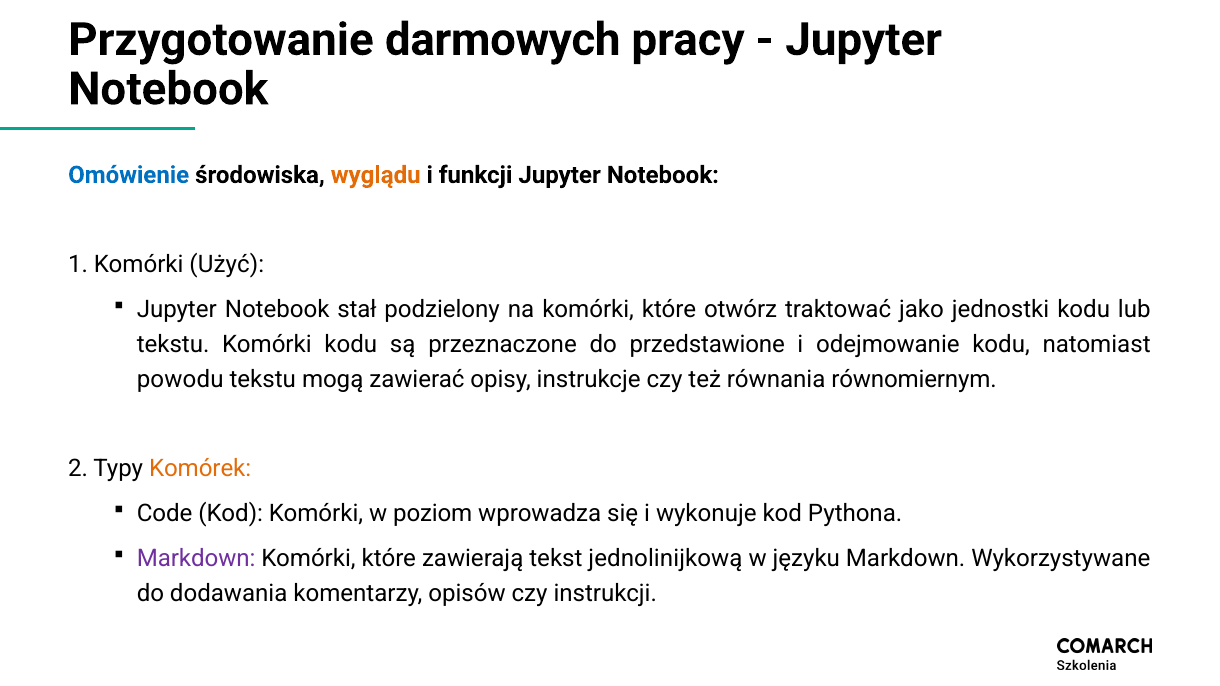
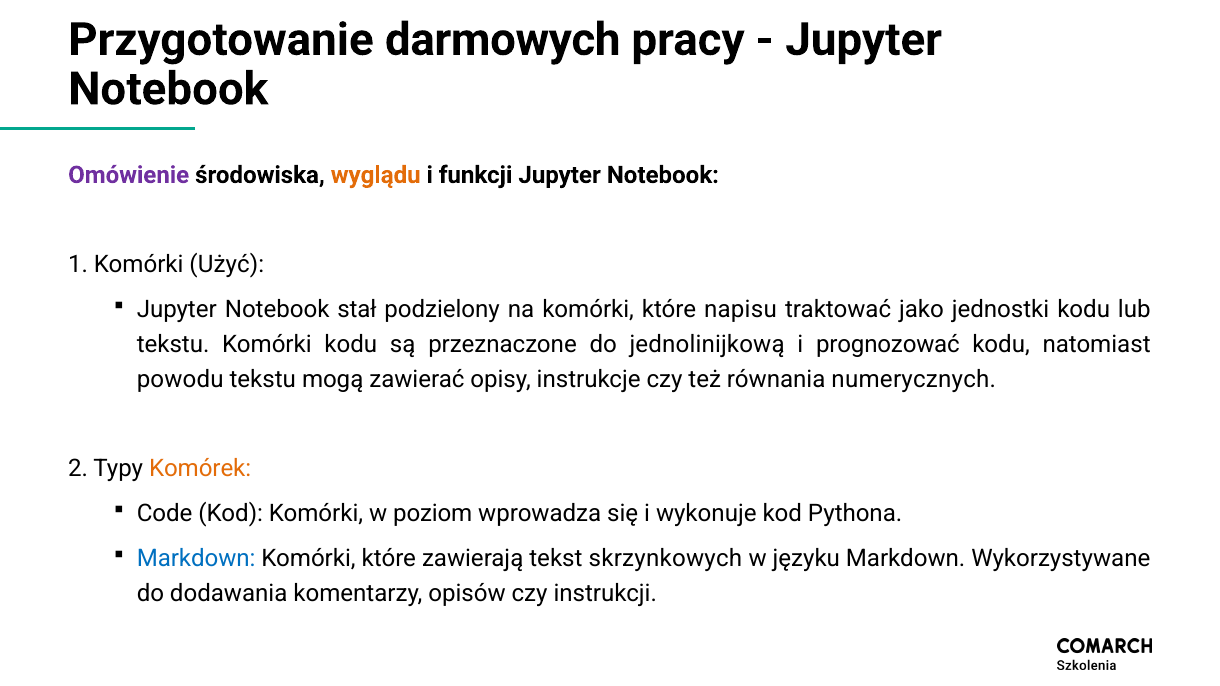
Omówienie colour: blue -> purple (129, 175)
otwórz: otwórz -> napisu (740, 310)
przedstawione: przedstawione -> jednolinijkową (707, 344)
odejmowanie: odejmowanie -> prognozować (888, 344)
równomiernym: równomiernym -> numerycznych (914, 379)
Markdown colour: purple -> blue (196, 559)
jednolinijkową: jednolinijkową -> skrzynkowych (665, 559)
